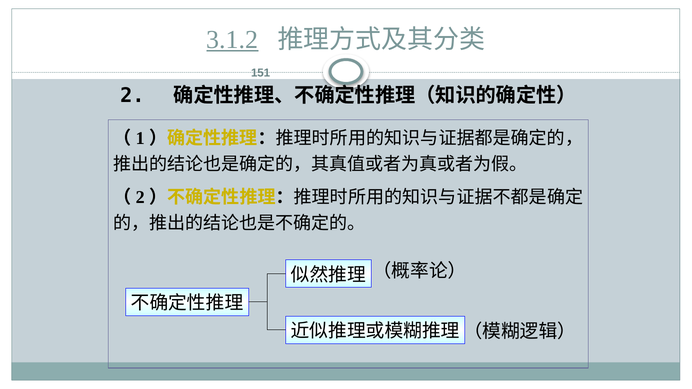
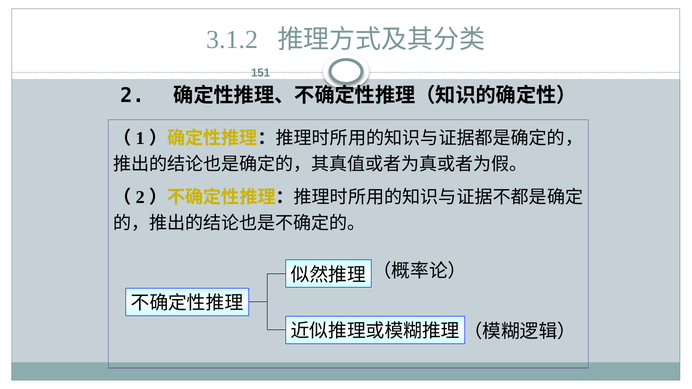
3.1.2 underline: present -> none (232, 40)
